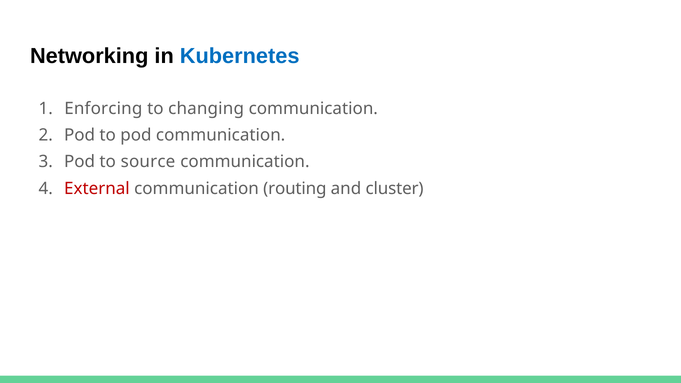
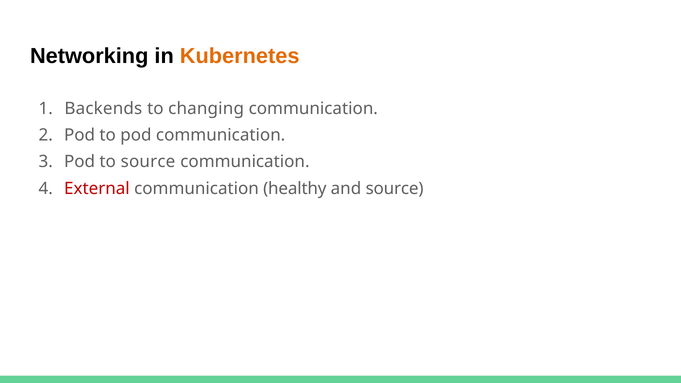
Kubernetes colour: blue -> orange (240, 56)
Enforcing: Enforcing -> Backends (103, 109)
routing: routing -> healthy (295, 188)
and cluster: cluster -> source (395, 188)
